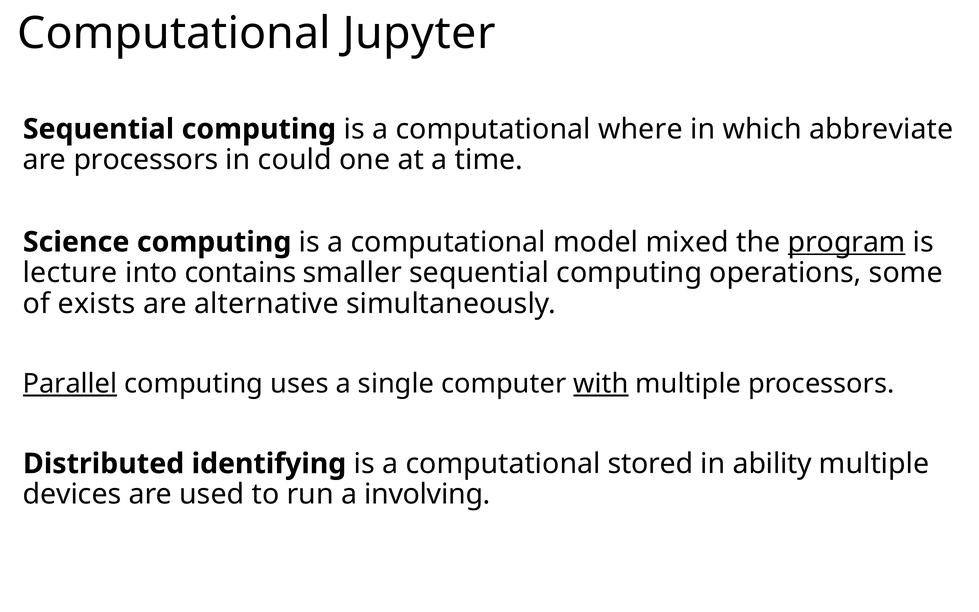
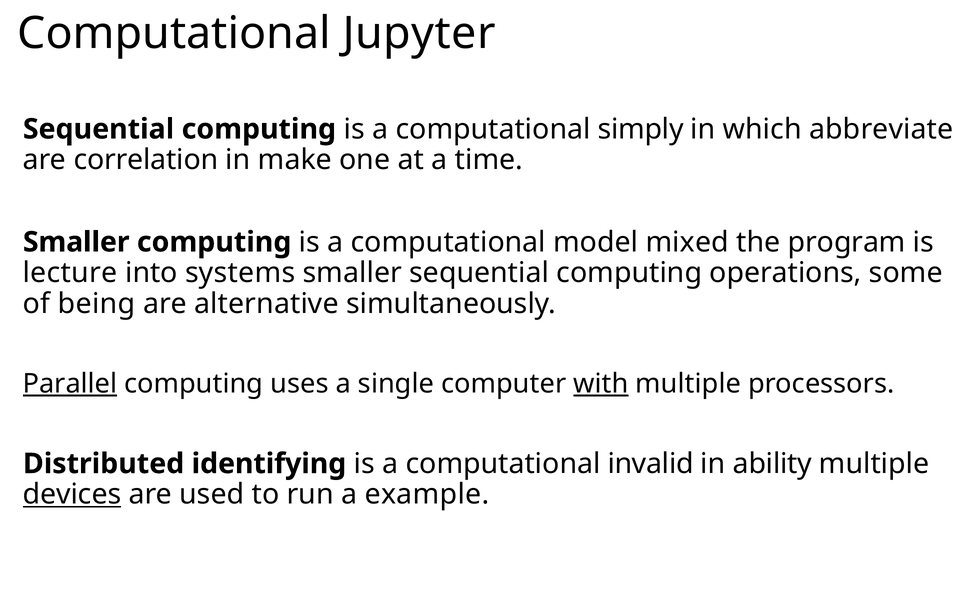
where: where -> simply (641, 129)
are processors: processors -> correlation (146, 160)
could: could -> make (295, 160)
Science: Science -> Smaller (76, 242)
program underline: present -> none (847, 242)
contains: contains -> systems (240, 273)
exists: exists -> being (97, 304)
stored: stored -> invalid (651, 464)
devices underline: none -> present (72, 494)
involving: involving -> example (427, 494)
